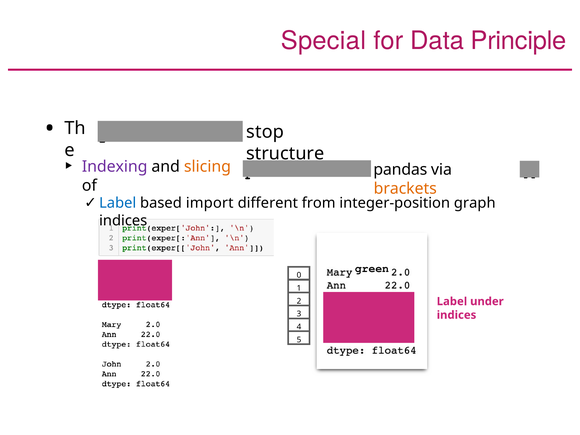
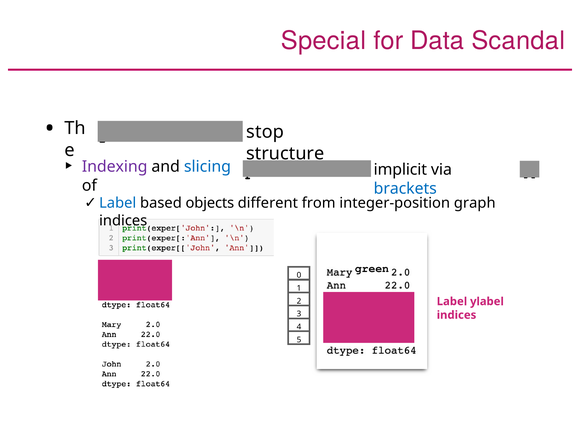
Principle: Principle -> Scandal (518, 41)
slicing colour: orange -> blue (207, 167)
pandas: pandas -> implicit (400, 169)
brackets colour: orange -> blue (405, 188)
import: import -> objects (210, 203)
under: under -> ylabel (487, 301)
